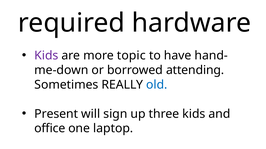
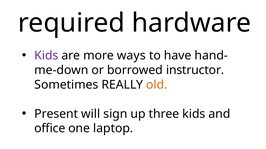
topic: topic -> ways (131, 56)
attending: attending -> instructor (195, 70)
old colour: blue -> orange (157, 85)
